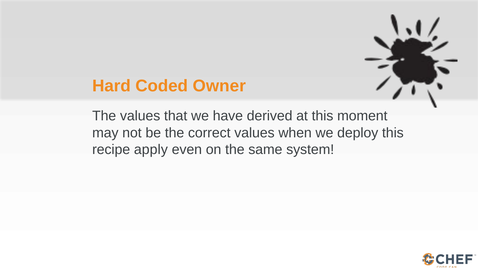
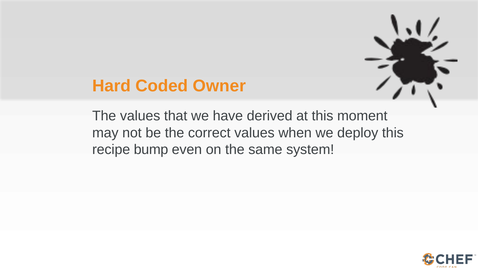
apply: apply -> bump (151, 149)
